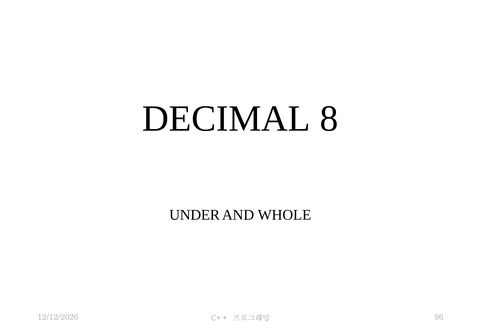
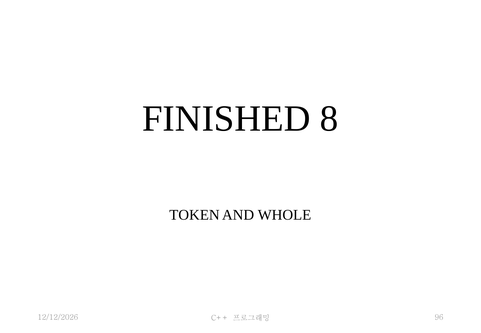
DECIMAL: DECIMAL -> FINISHED (226, 119)
UNDER: UNDER -> TOKEN (194, 215)
